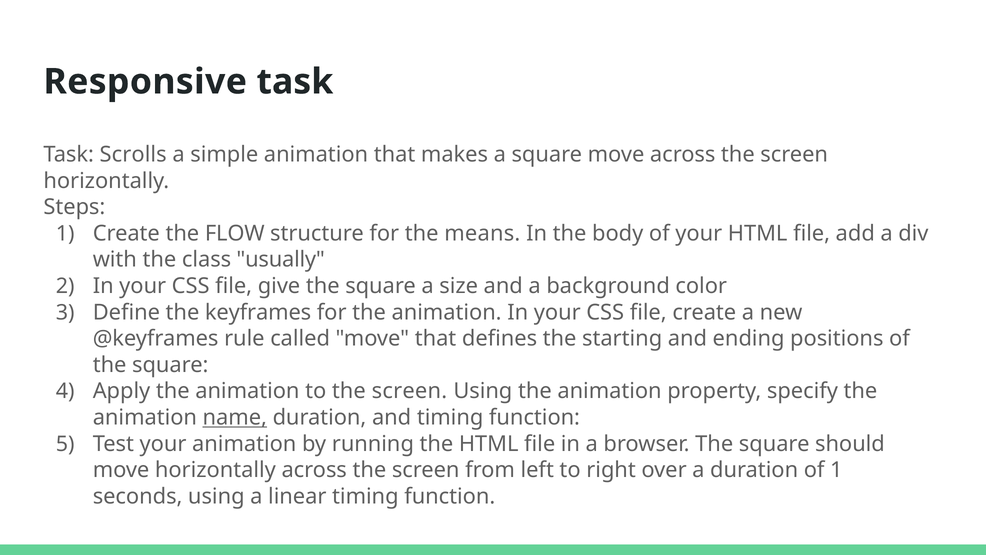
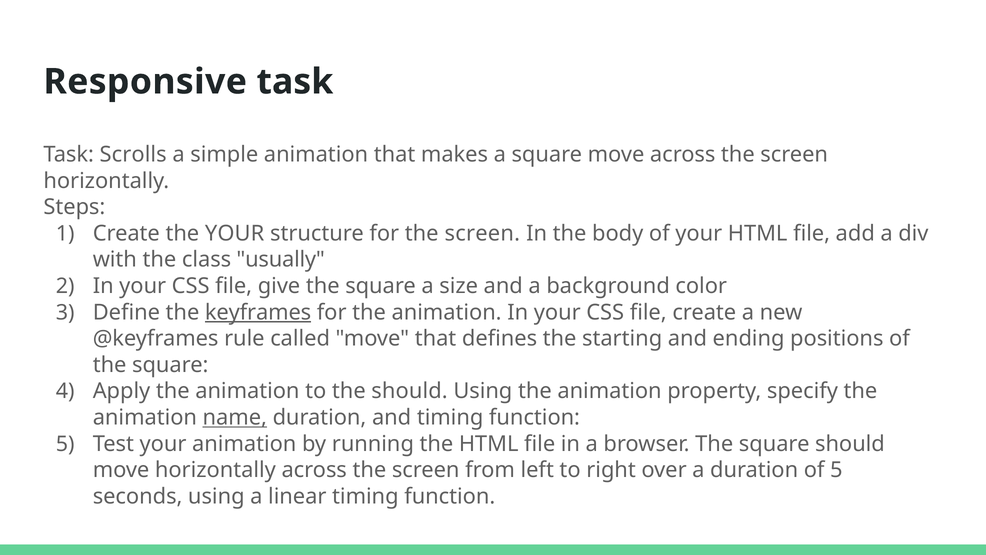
the FLOW: FLOW -> YOUR (235, 233)
for the means: means -> screen (482, 233)
keyframes underline: none -> present (258, 312)
to the screen: screen -> should (410, 391)
of 1: 1 -> 5 (836, 470)
